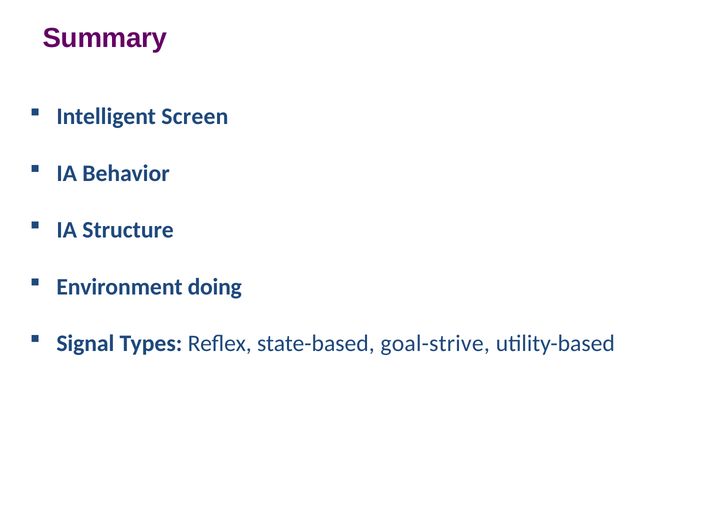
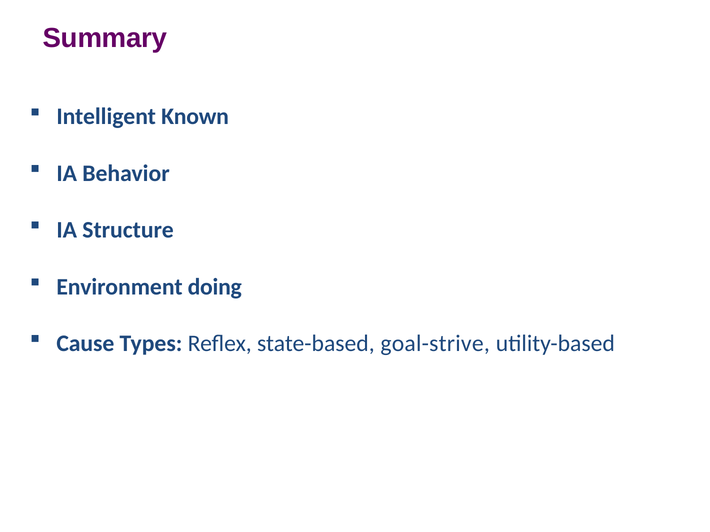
Screen: Screen -> Known (195, 117)
Signal: Signal -> Cause (85, 344)
